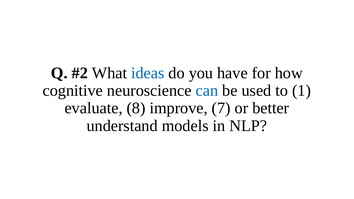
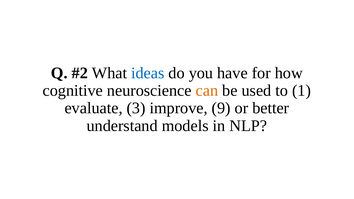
can colour: blue -> orange (207, 91)
8: 8 -> 3 (136, 108)
7: 7 -> 9 (221, 108)
